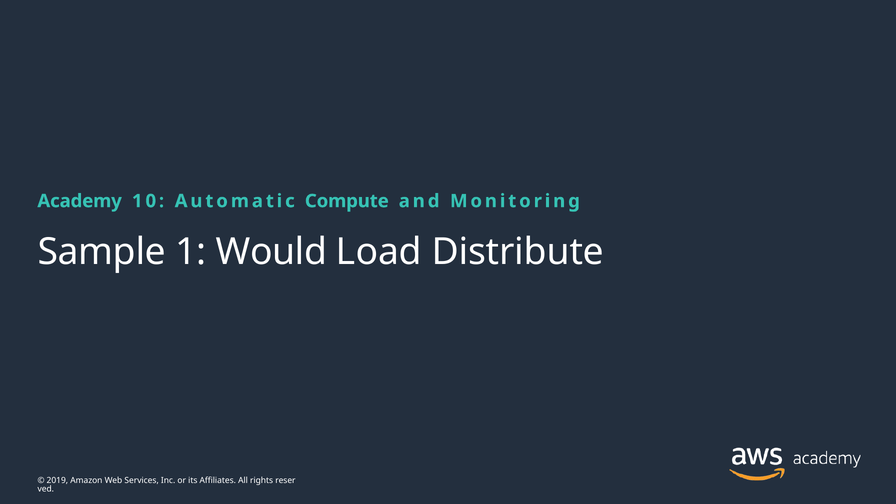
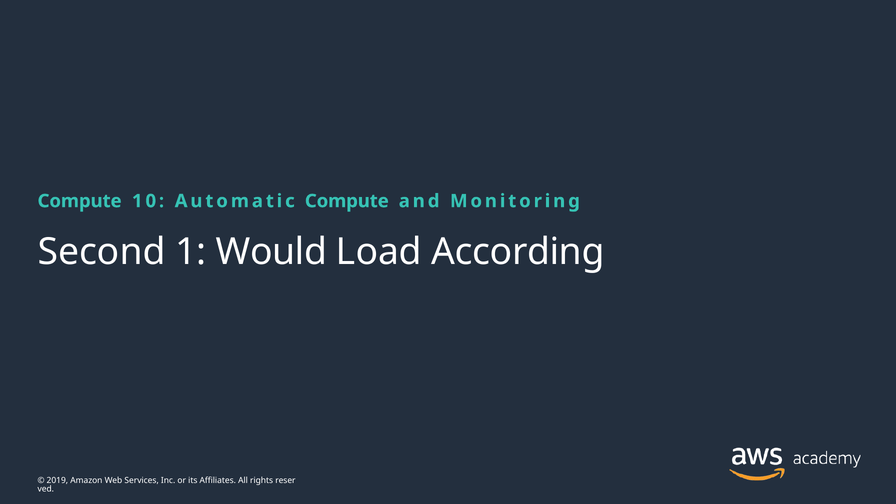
Academy: Academy -> Compute (80, 201)
Sample: Sample -> Second (102, 252)
Distribute: Distribute -> According (518, 252)
